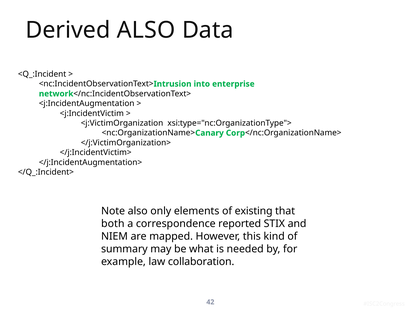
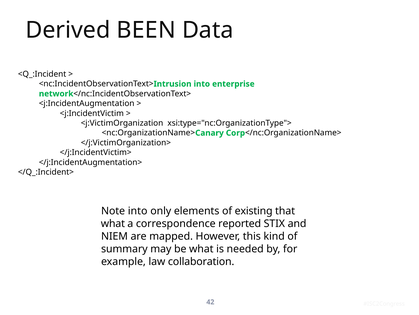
Derived ALSO: ALSO -> BEEN (146, 30)
Note also: also -> into (138, 211)
both: both -> what (113, 223)
